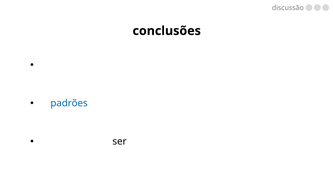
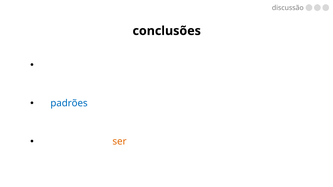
ser colour: black -> orange (120, 142)
